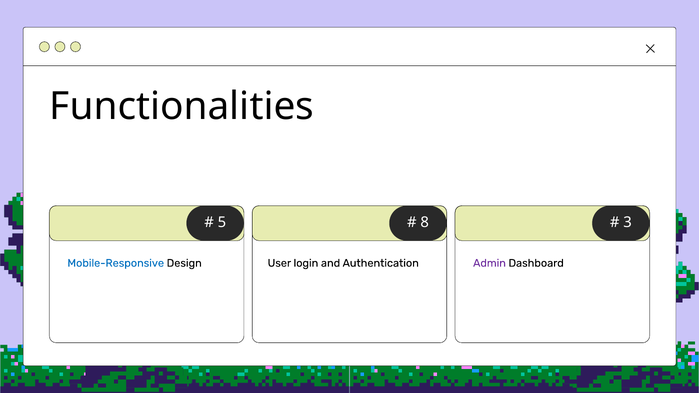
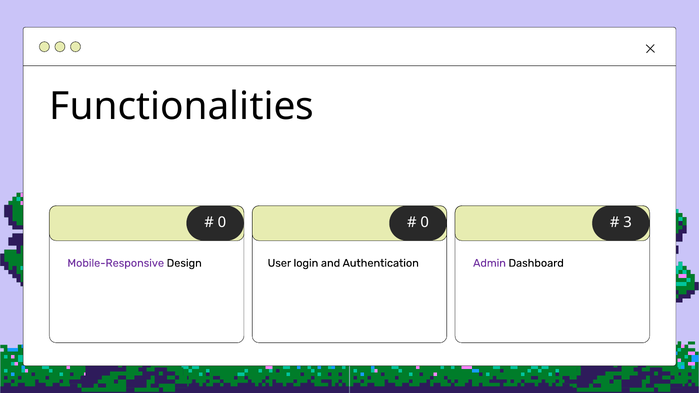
5: 5 -> 0 (222, 222)
8: 8 -> 0 (425, 222)
Mobile-Responsive colour: blue -> purple (116, 263)
